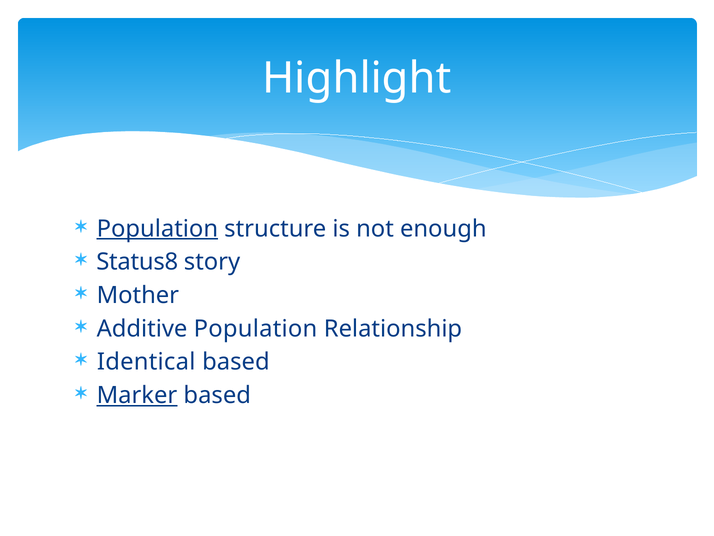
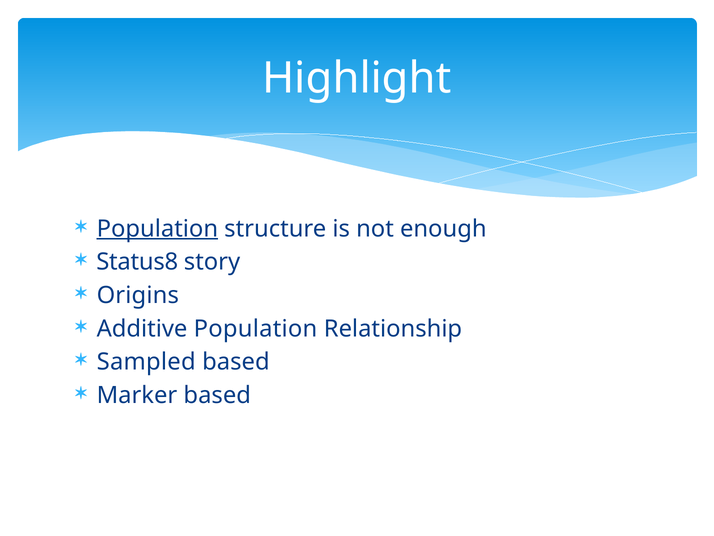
Mother: Mother -> Origins (138, 295)
Identical: Identical -> Sampled (146, 362)
Marker underline: present -> none (137, 395)
